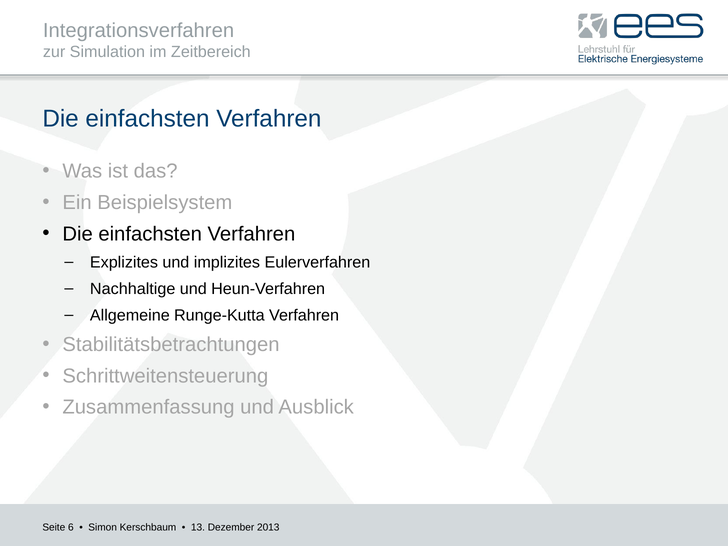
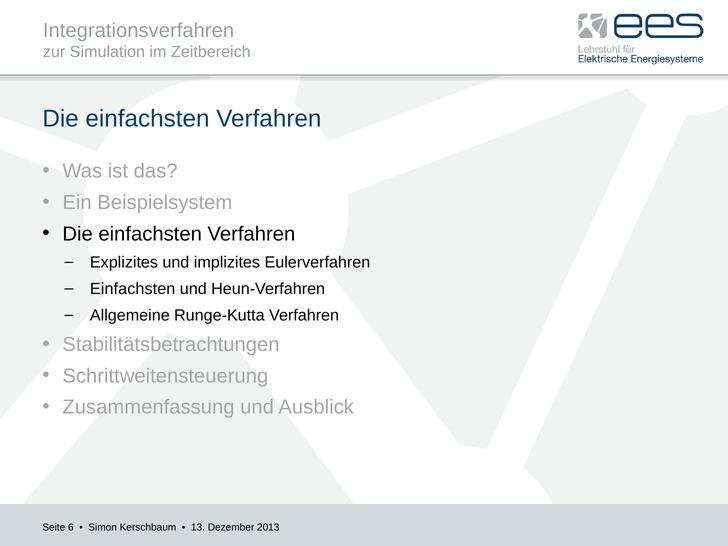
Nachhaltige: Nachhaltige -> Einfachsten (133, 289)
